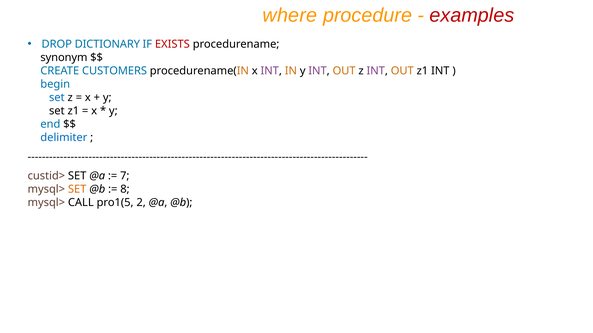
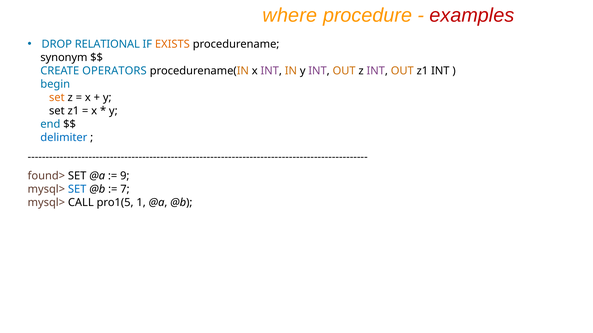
DICTIONARY: DICTIONARY -> RELATIONAL (107, 44)
EXISTS colour: red -> orange (172, 44)
CUSTOMERS: CUSTOMERS -> OPERATORS (114, 71)
set colour: blue -> orange (57, 98)
custid>: custid> -> found> (46, 176)
7: 7 -> 9 (125, 176)
SET colour: orange -> blue (77, 190)
8: 8 -> 7 (125, 190)
2: 2 -> 1 (141, 203)
